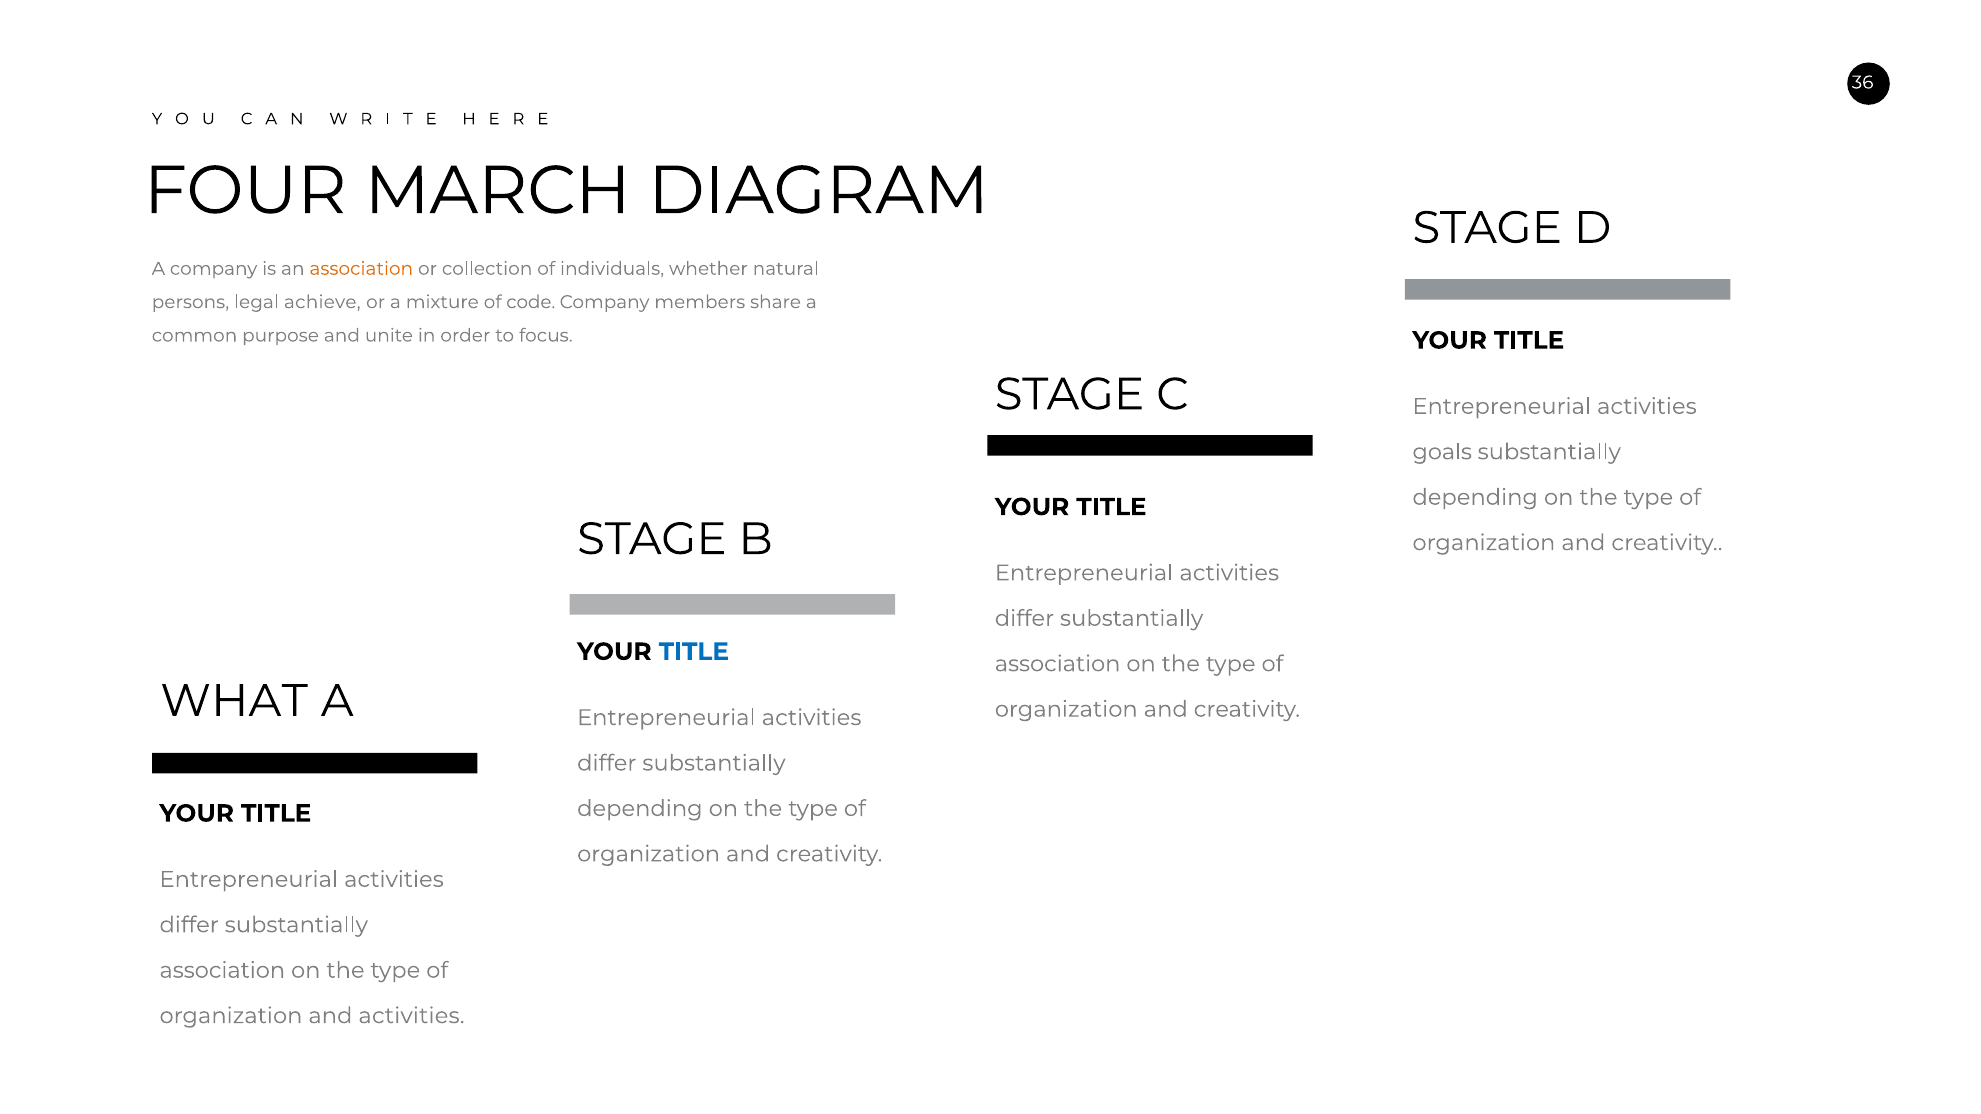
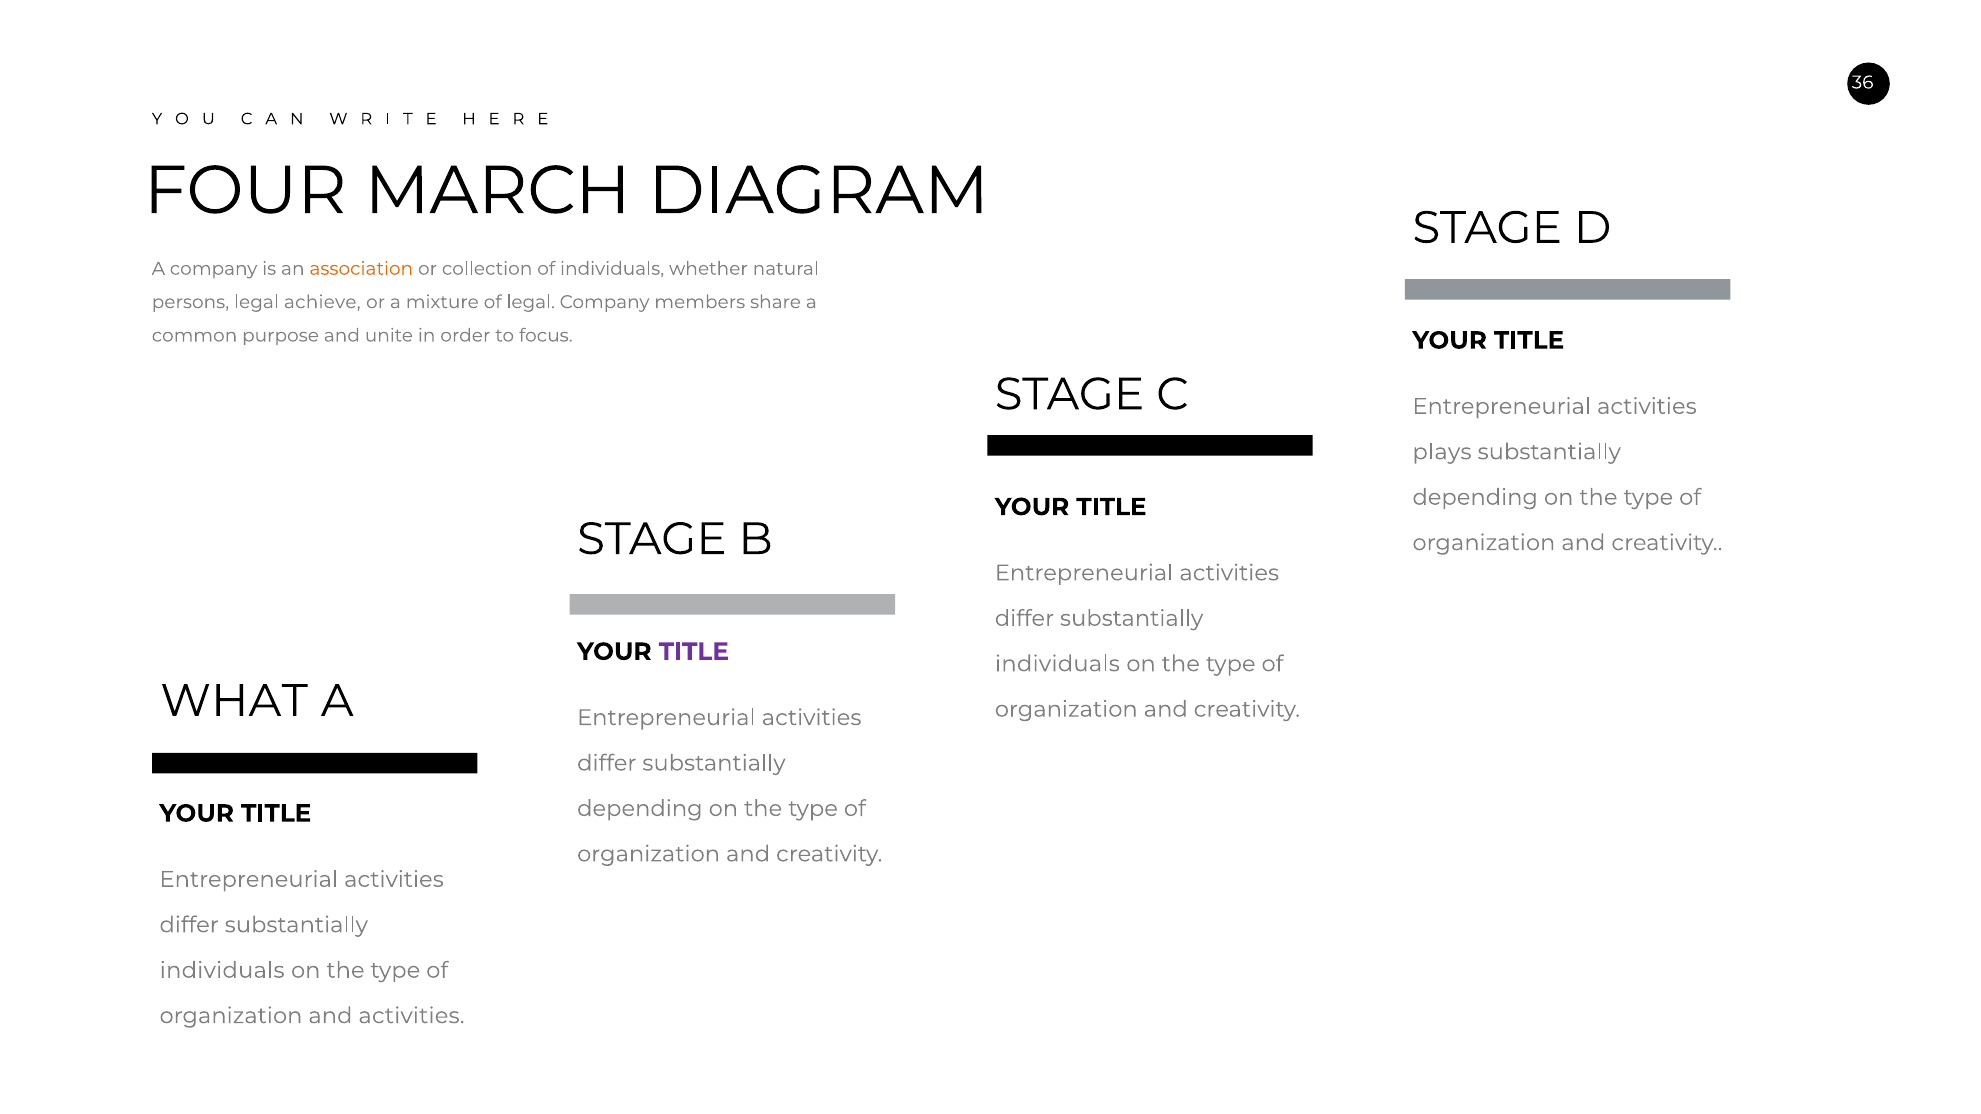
of code: code -> legal (531, 302)
goals: goals -> plays (1442, 452)
TITLE colour: blue -> purple (694, 652)
association: association -> individuals (1057, 664)
association: association -> individuals (222, 971)
